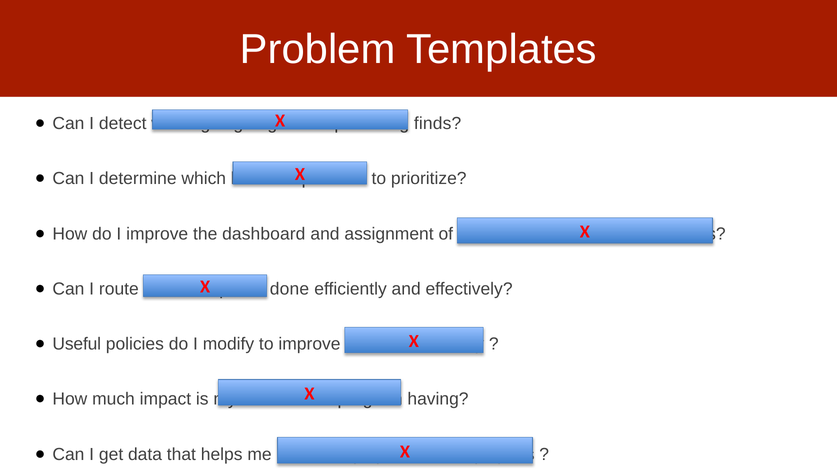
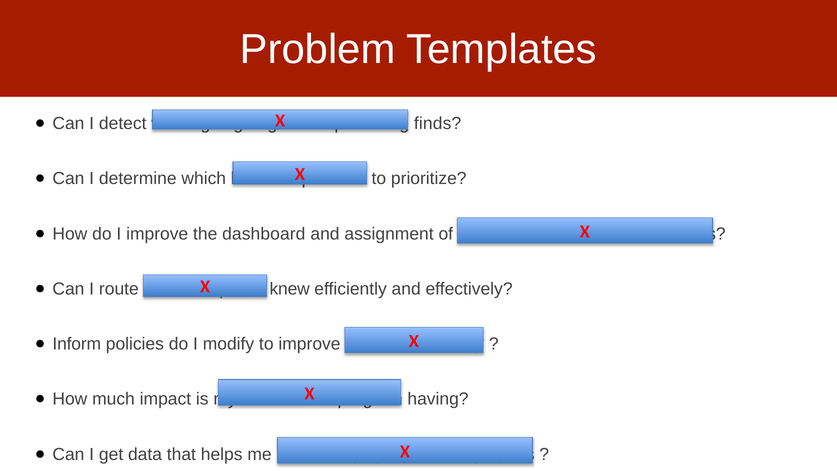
done: done -> knew (290, 289)
Useful: Useful -> Inform (77, 344)
